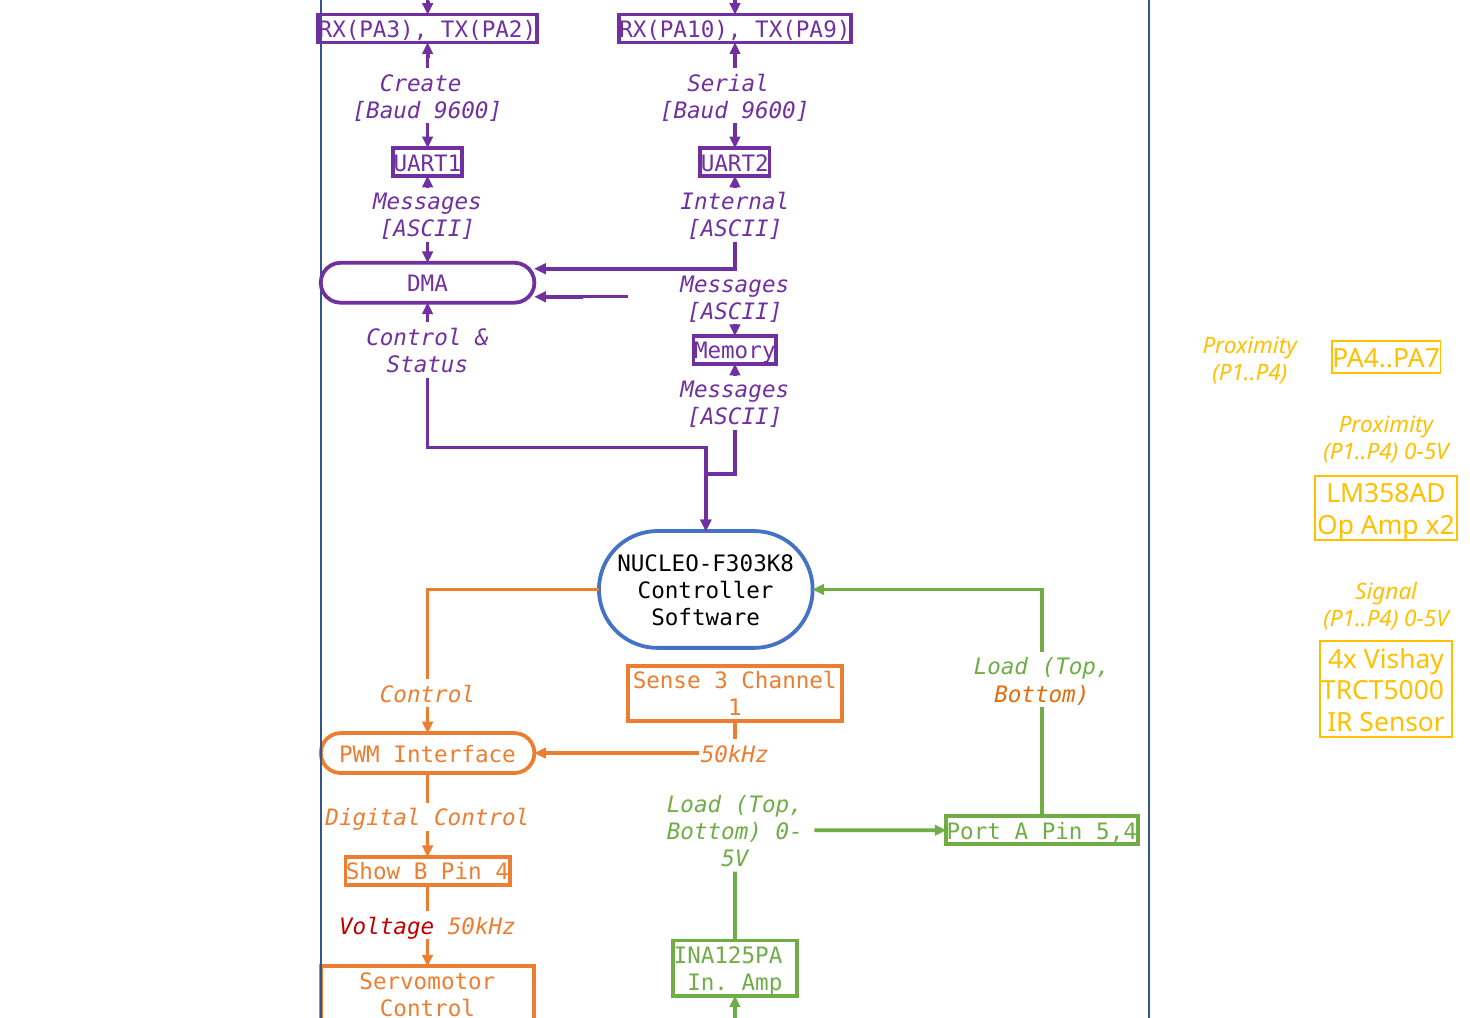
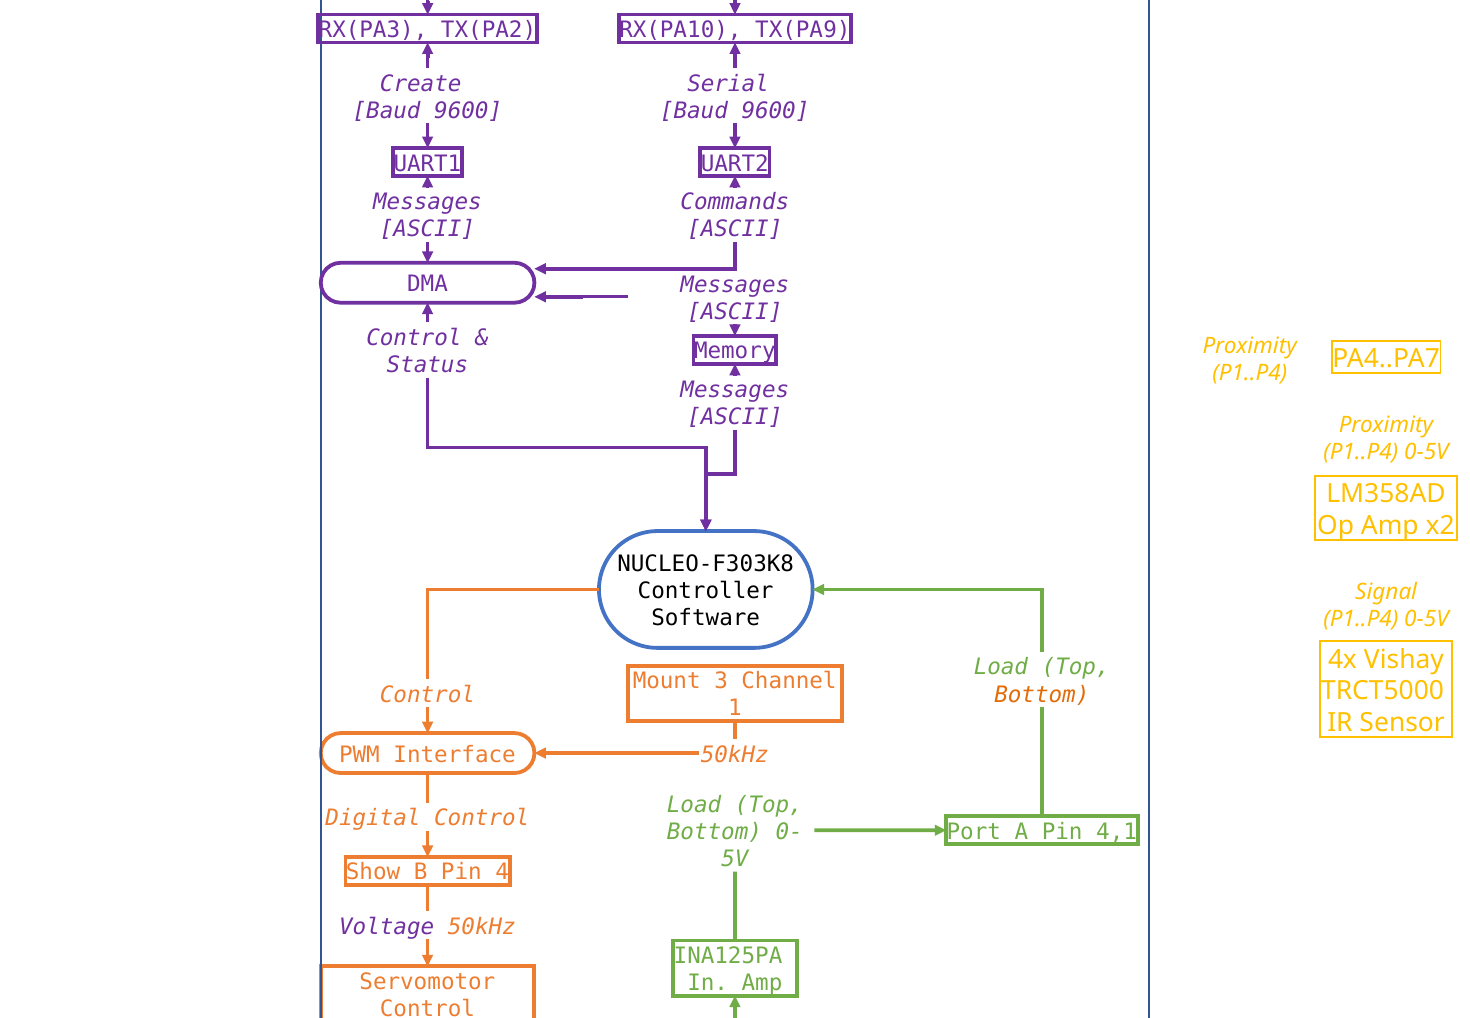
Internal: Internal -> Commands (735, 202)
Sense: Sense -> Mount (667, 681)
5,4: 5,4 -> 4,1 (1117, 832)
Voltage colour: red -> purple (387, 926)
